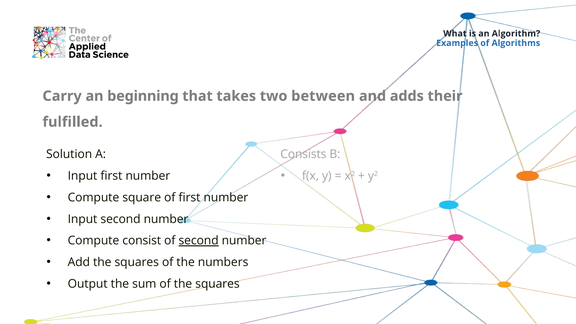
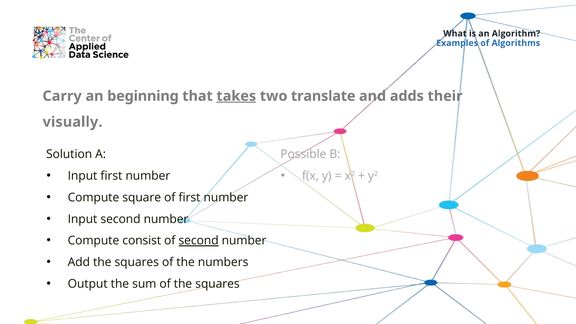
takes underline: none -> present (236, 96)
between: between -> translate (323, 96)
fulfilled: fulfilled -> visually (73, 122)
Consists: Consists -> Possible (303, 154)
